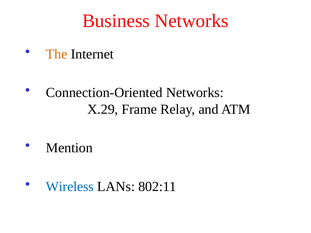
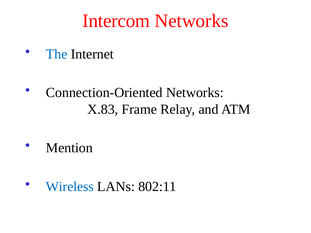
Business: Business -> Intercom (116, 21)
The colour: orange -> blue (57, 54)
X.29: X.29 -> X.83 (103, 109)
